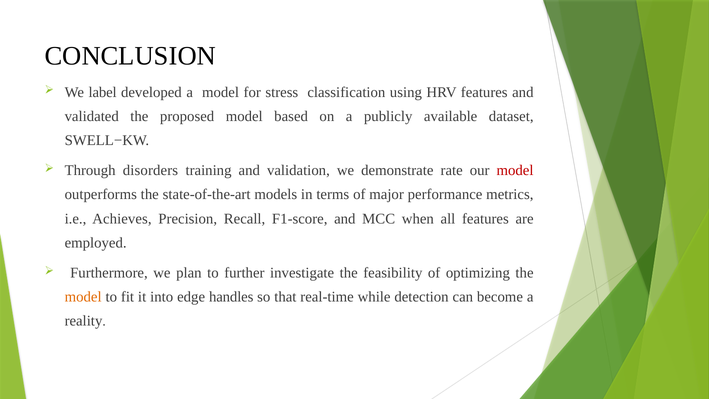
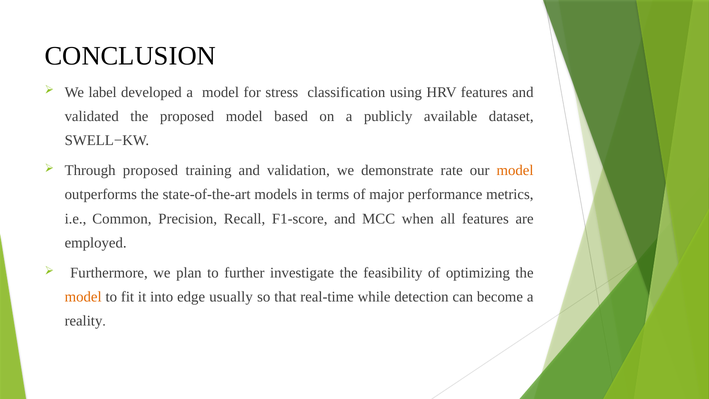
Through disorders: disorders -> proposed (150, 170)
model colour: red -> orange (515, 170)
Achieves: Achieves -> Common (122, 219)
handles: handles -> usually (231, 297)
